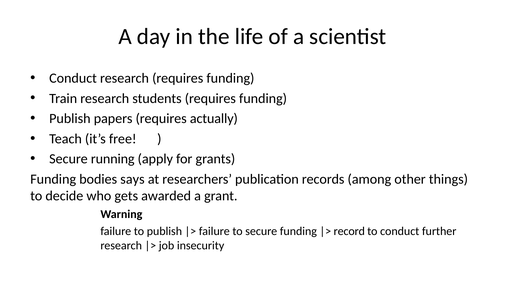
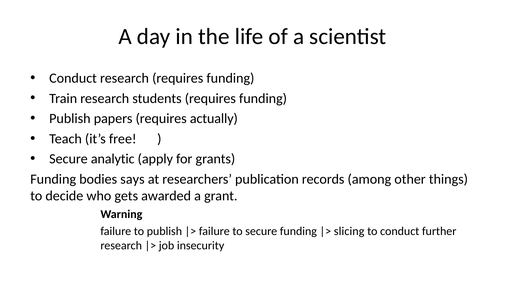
running: running -> analytic (113, 159)
record: record -> slicing (349, 231)
